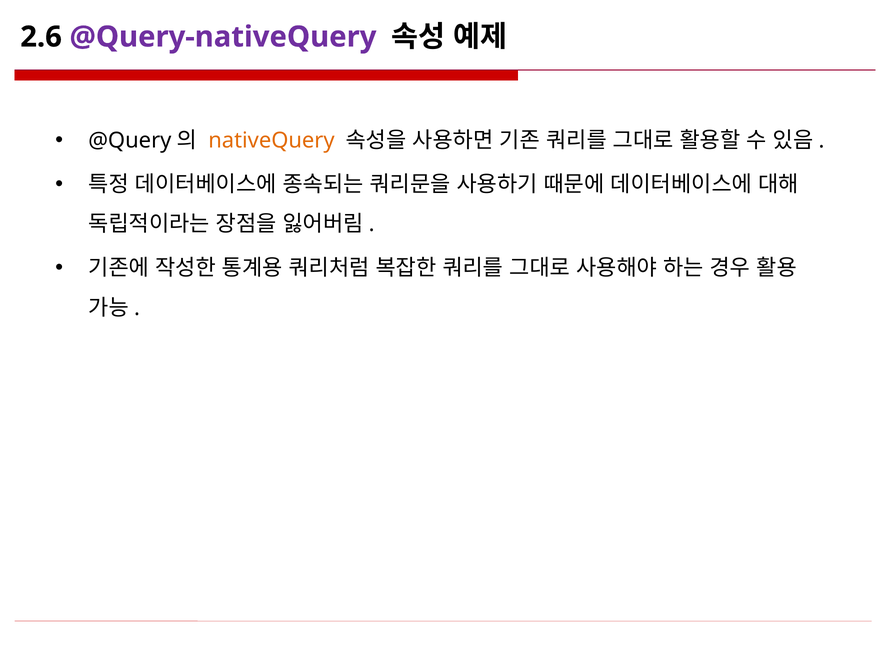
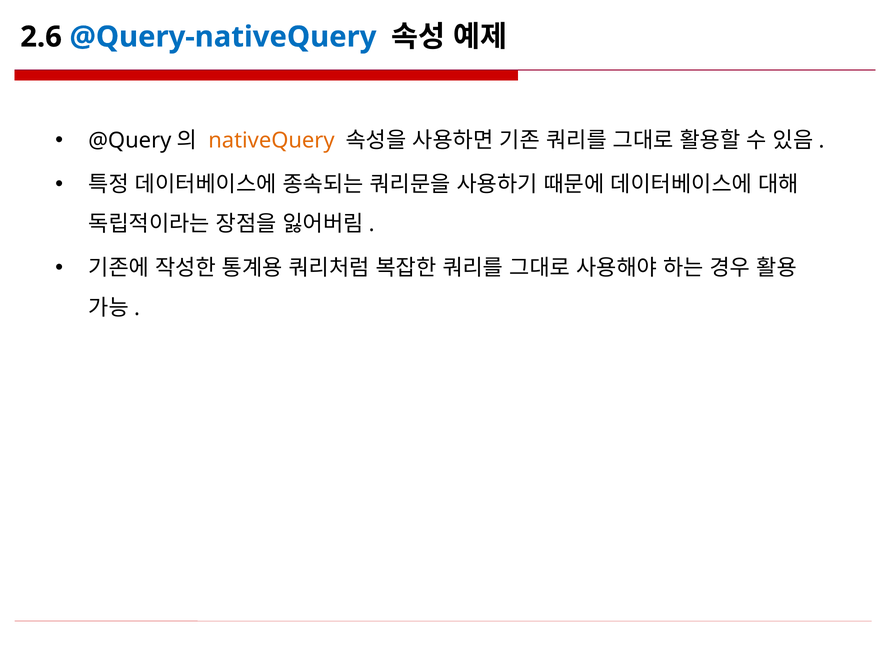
@Query-nativeQuery colour: purple -> blue (223, 37)
